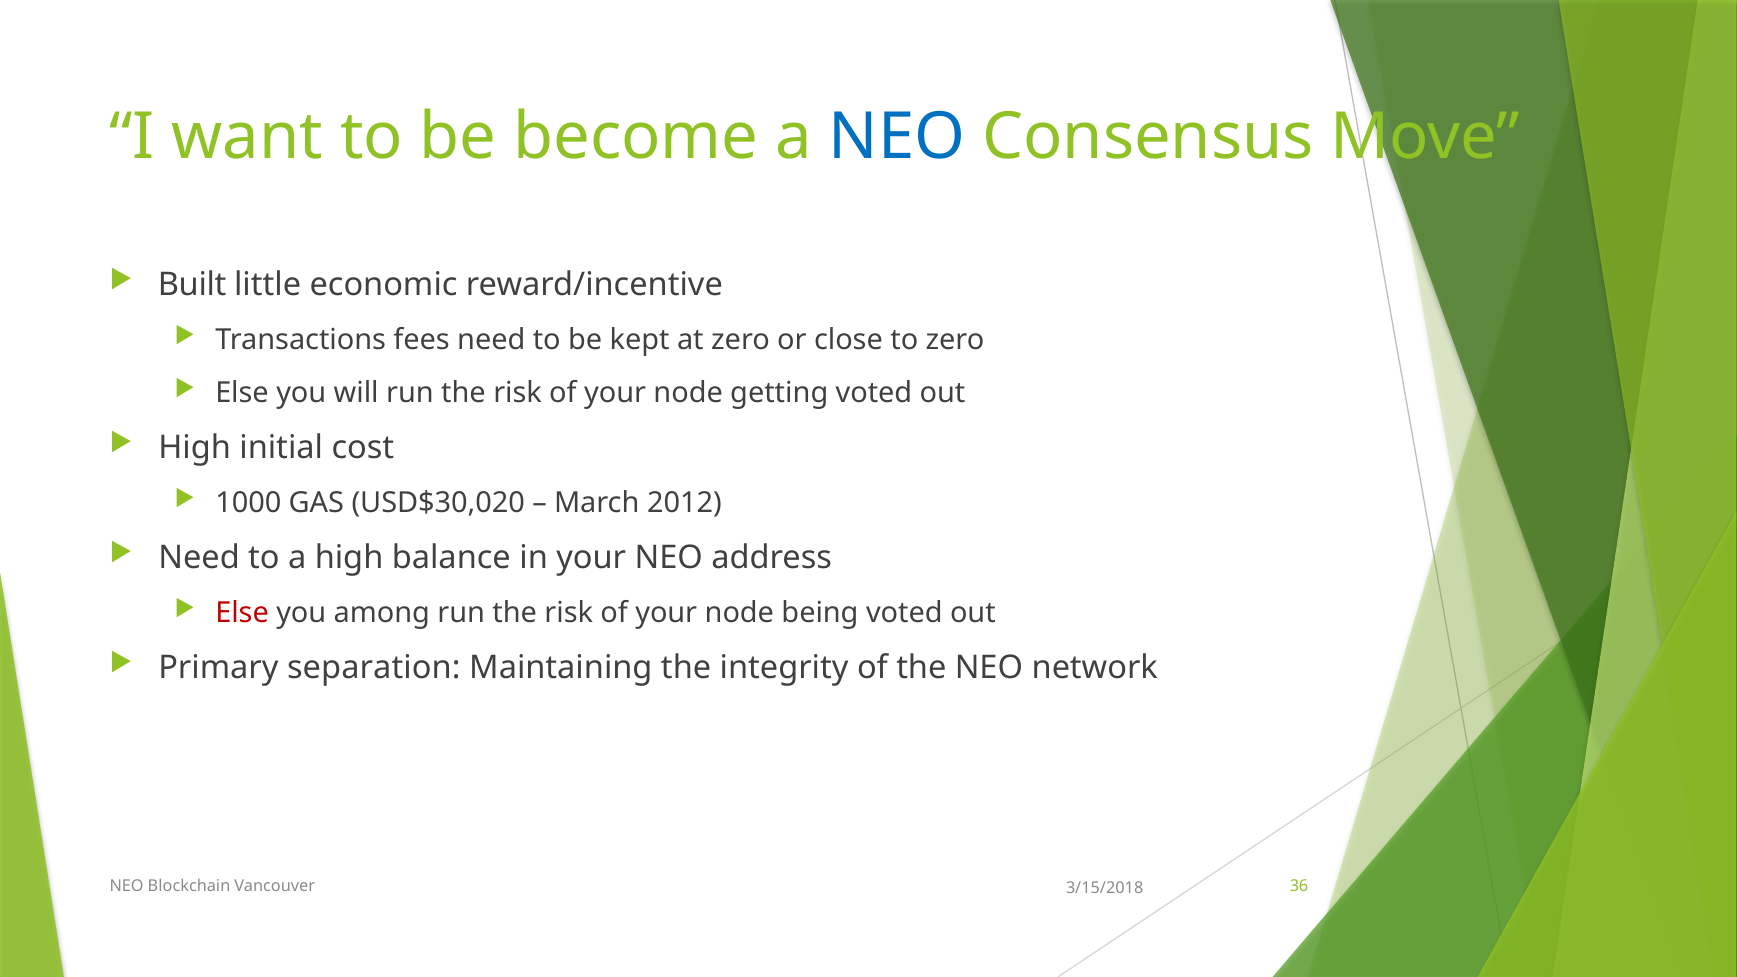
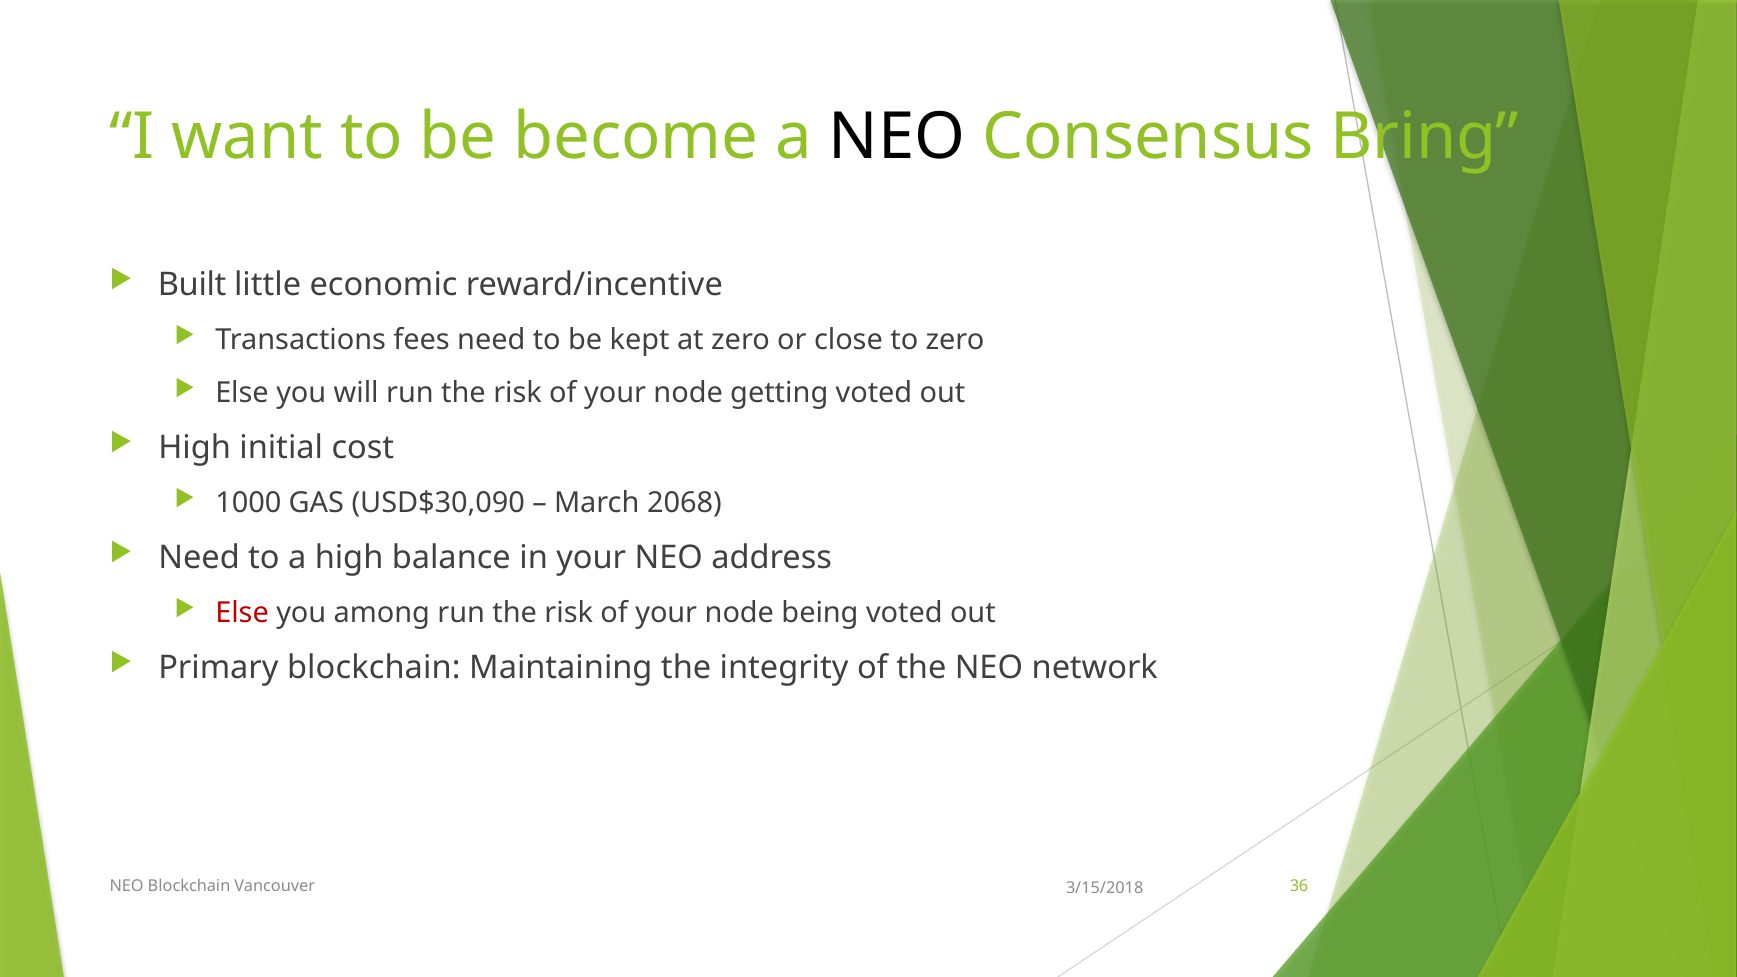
NEO colour: blue -> black (897, 137)
Move: Move -> Bring (1425, 137)
USD$30,020: USD$30,020 -> USD$30,090 (438, 503)
2012: 2012 -> 2068 (684, 503)
Primary separation: separation -> blockchain (374, 668)
